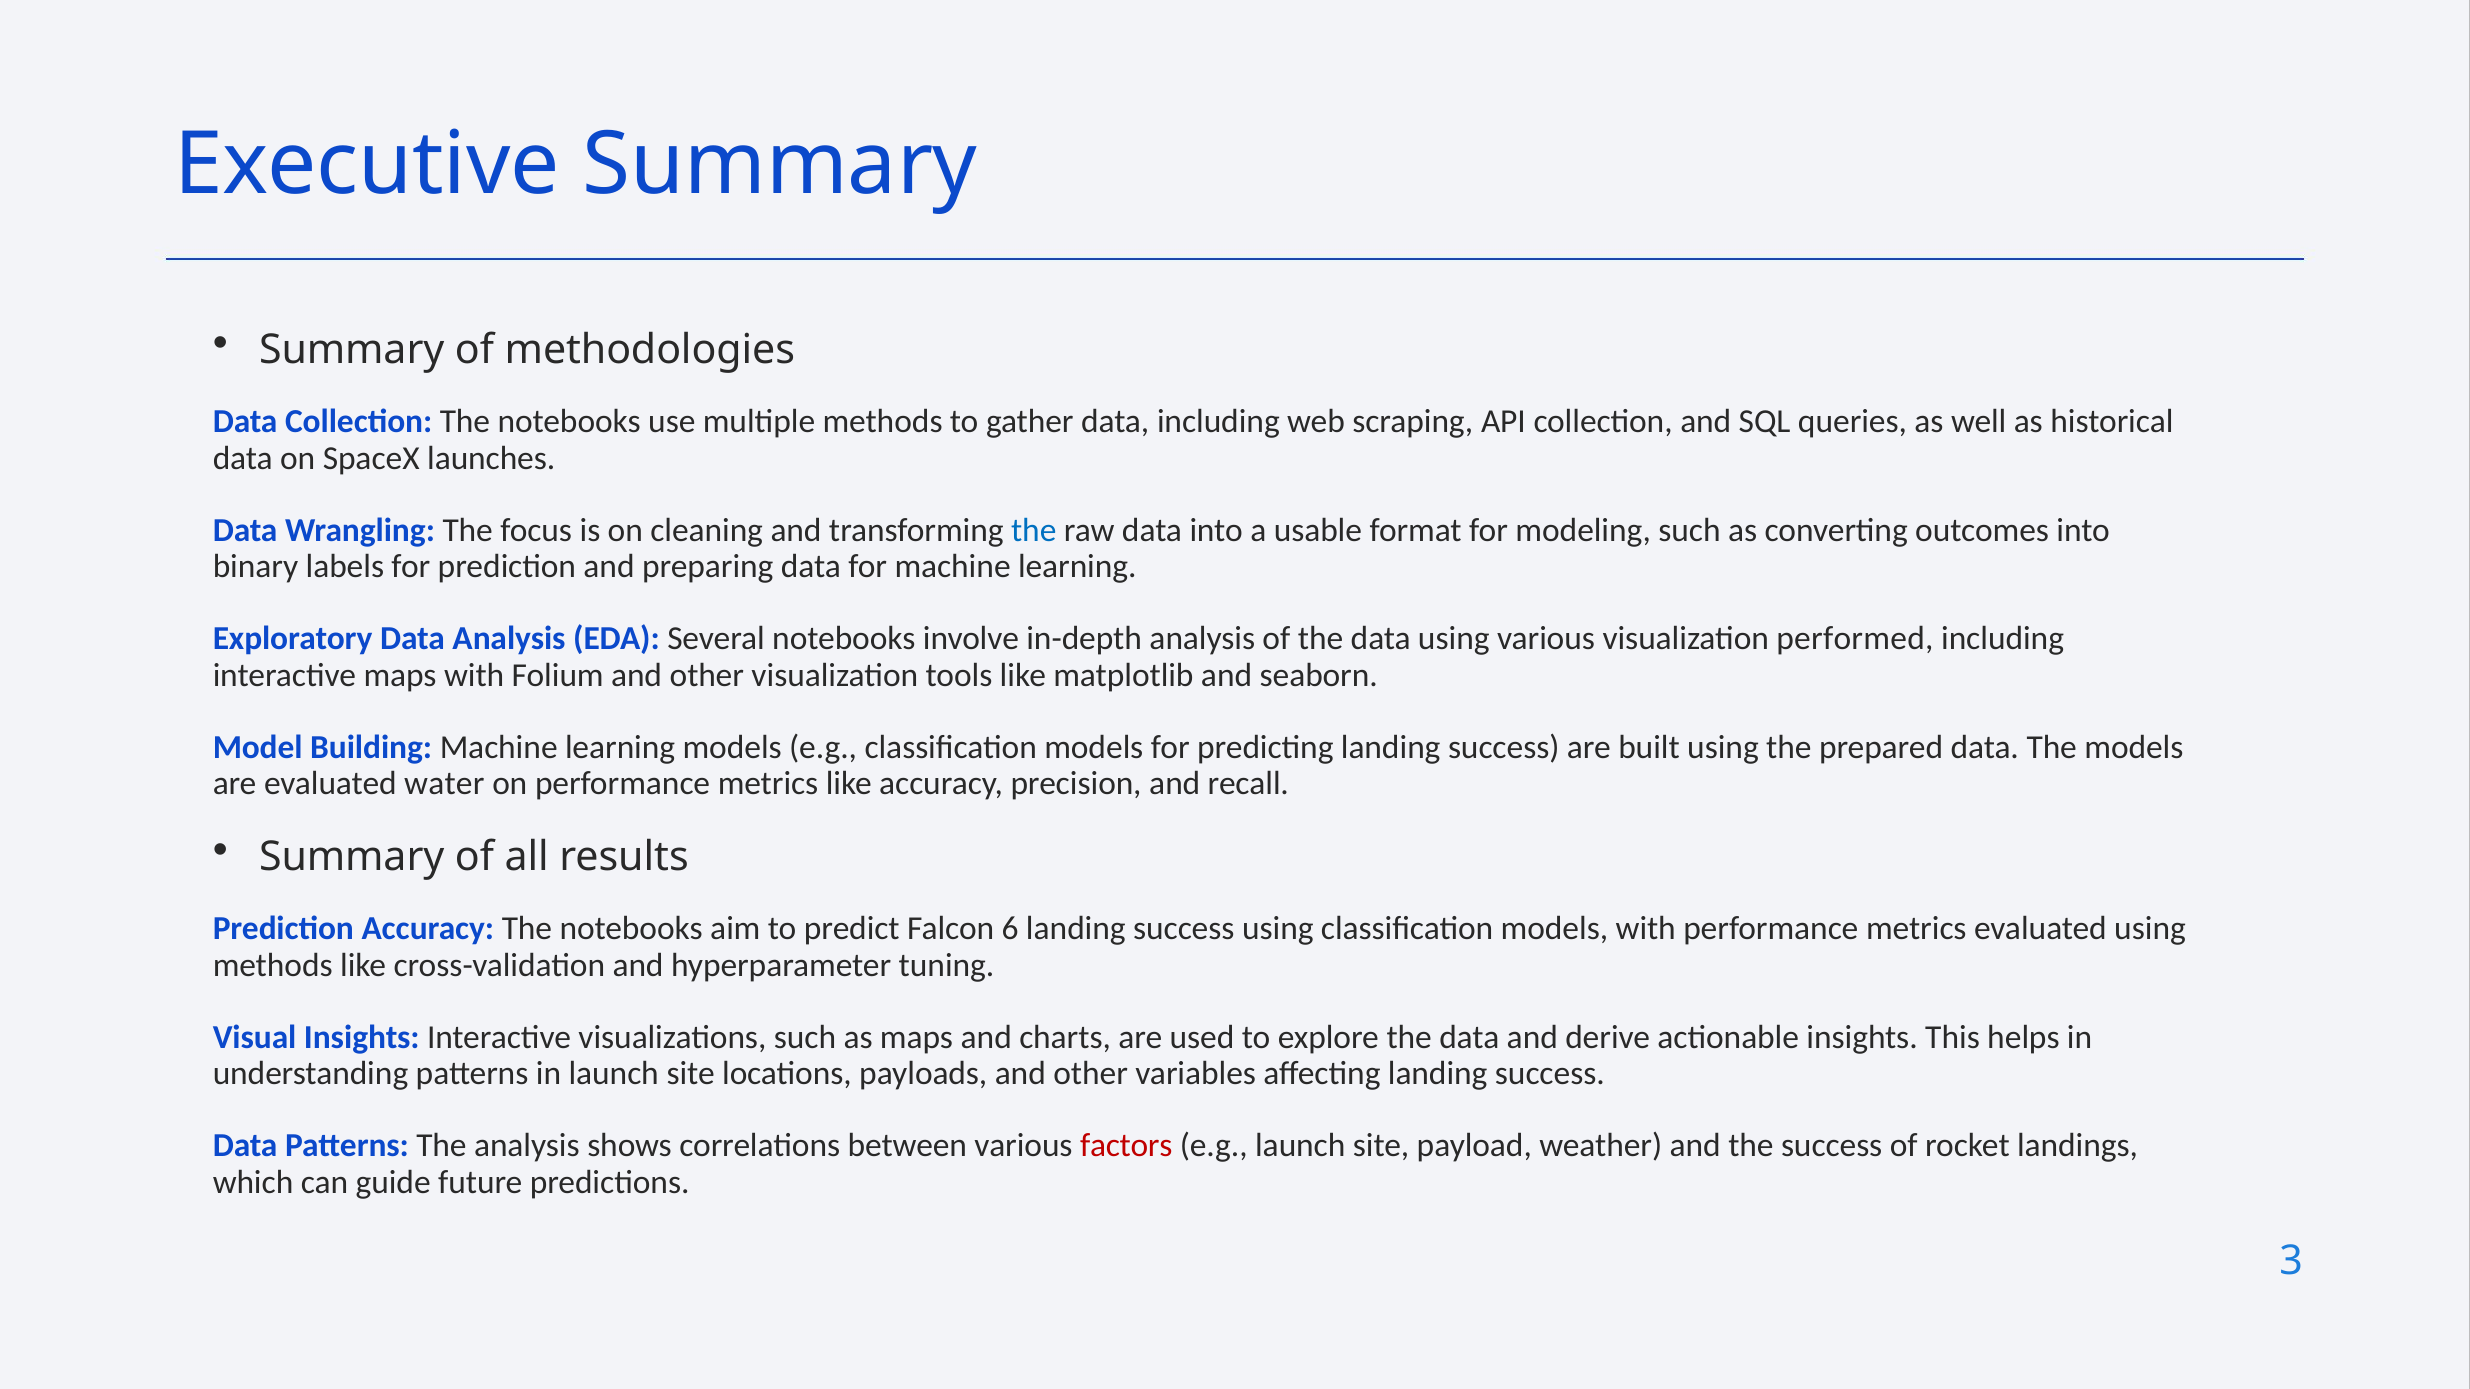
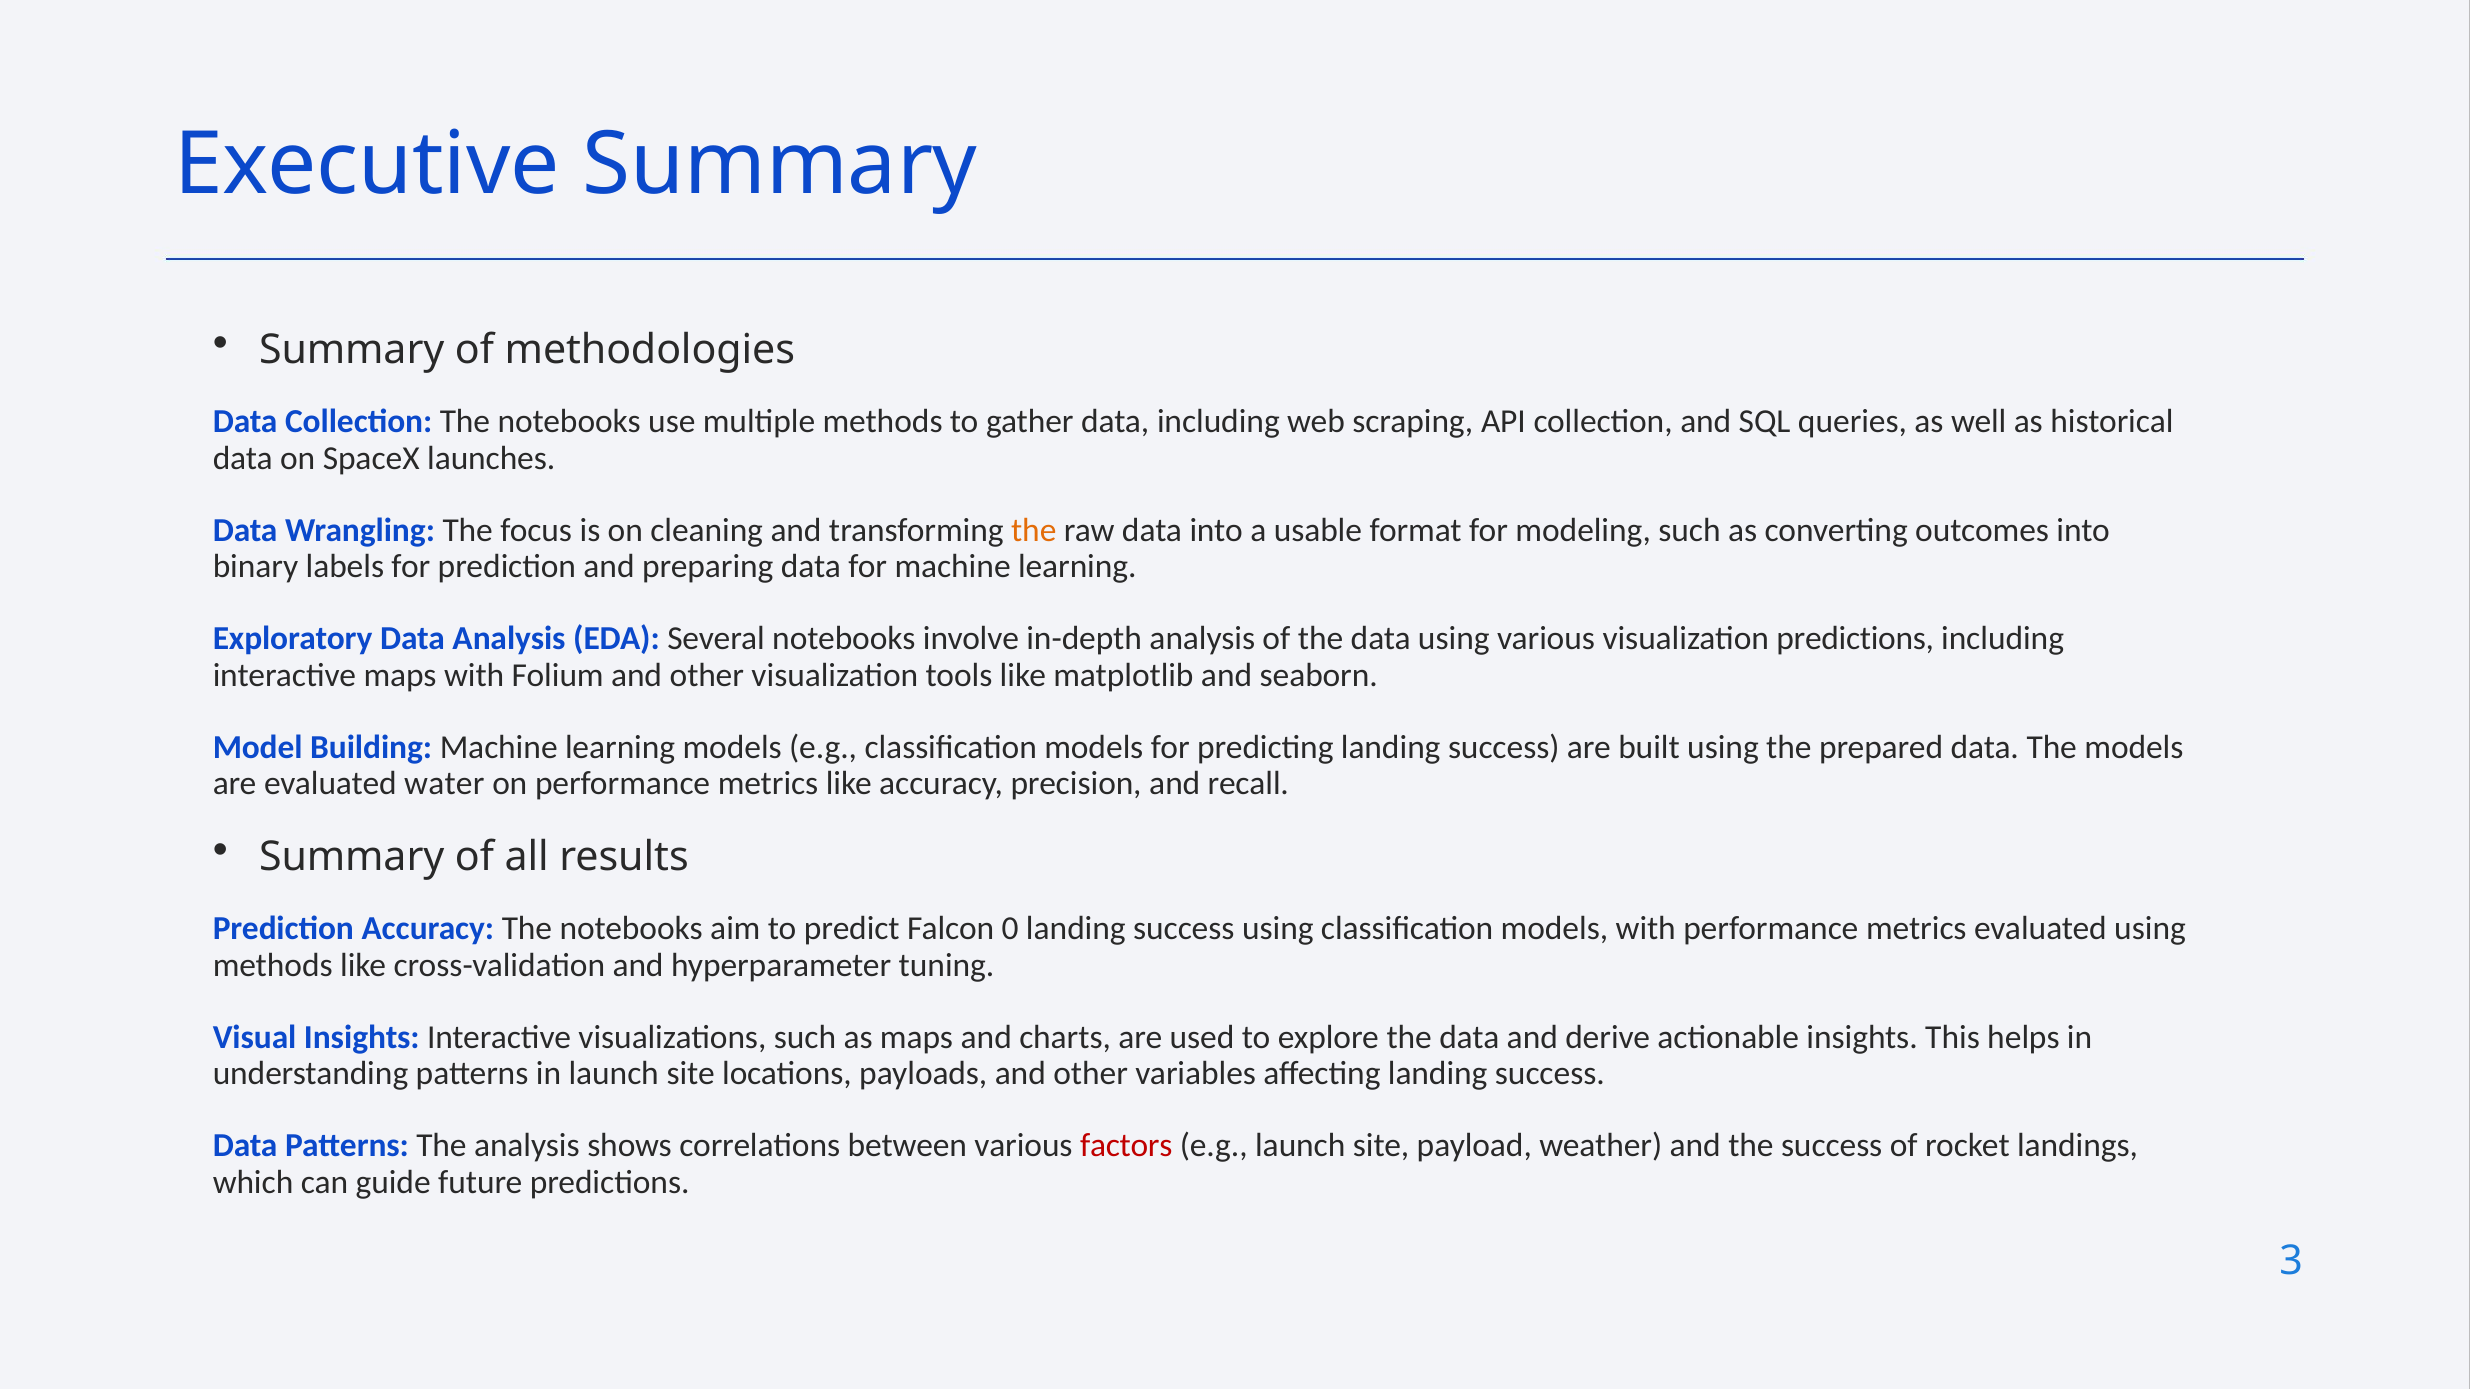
the colour: blue -> orange (1034, 530)
visualization performed: performed -> predictions (1855, 639)
6: 6 -> 0 (1010, 929)
